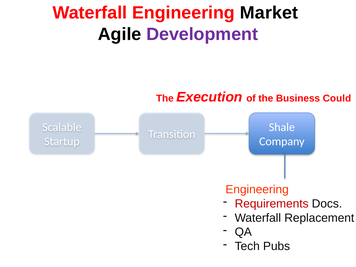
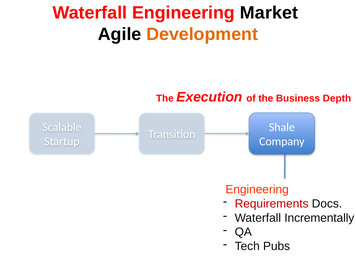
Development colour: purple -> orange (202, 34)
Could: Could -> Depth (337, 98)
Replacement: Replacement -> Incrementally (319, 218)
